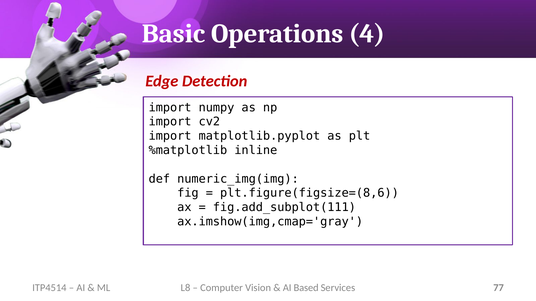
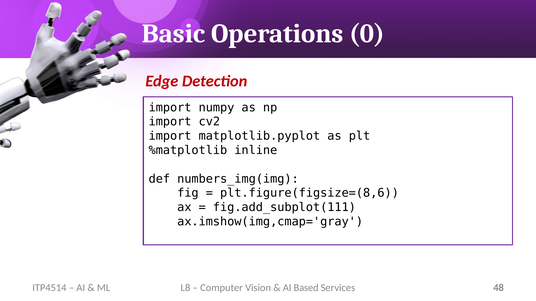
4: 4 -> 0 (367, 34)
numeric_img(img: numeric_img(img -> numbers_img(img (238, 179)
77: 77 -> 48 (499, 288)
